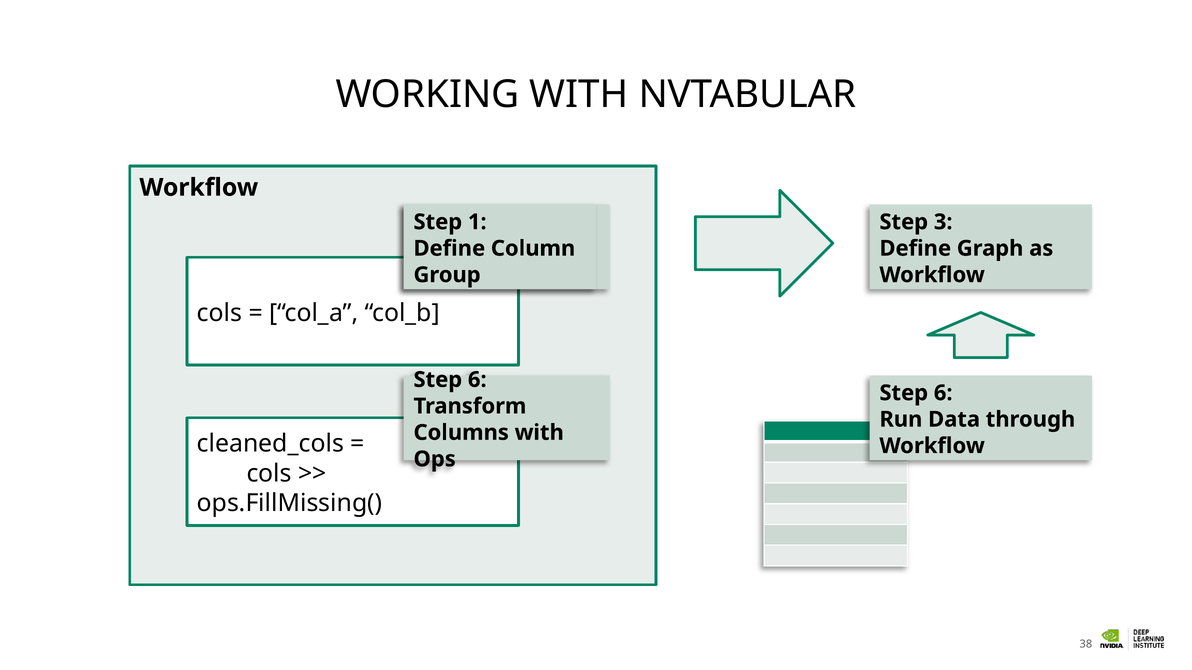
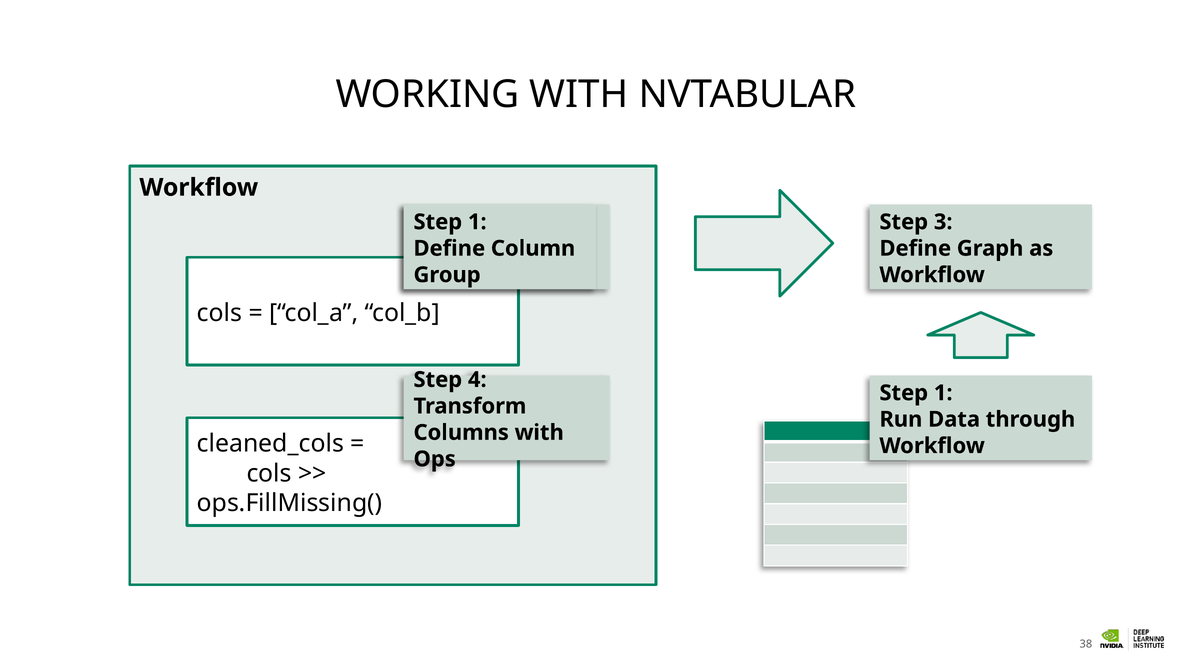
6: 6 -> 4 (477, 380)
6: 6 -> 1 (943, 393)
